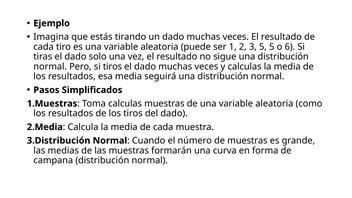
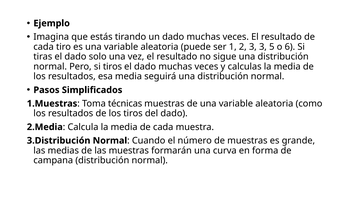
3 5: 5 -> 3 (263, 47)
Toma calculas: calculas -> técnicas (125, 104)
